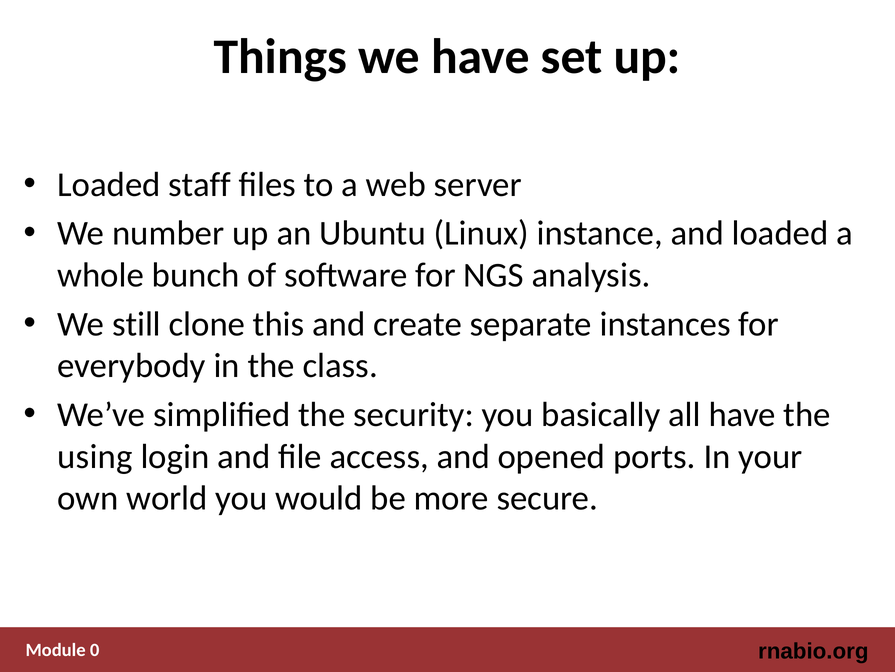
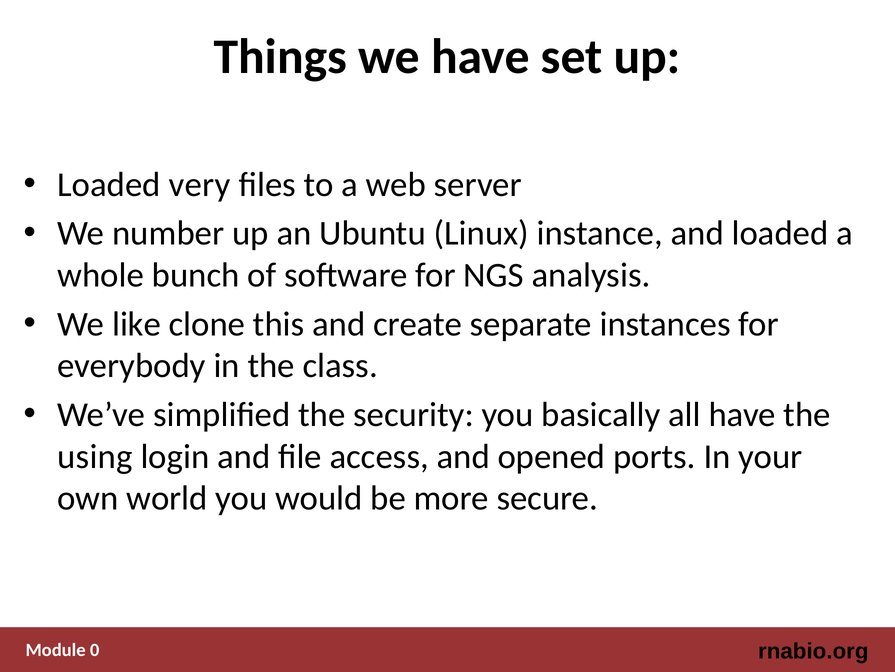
staff: staff -> very (200, 184)
still: still -> like (137, 324)
